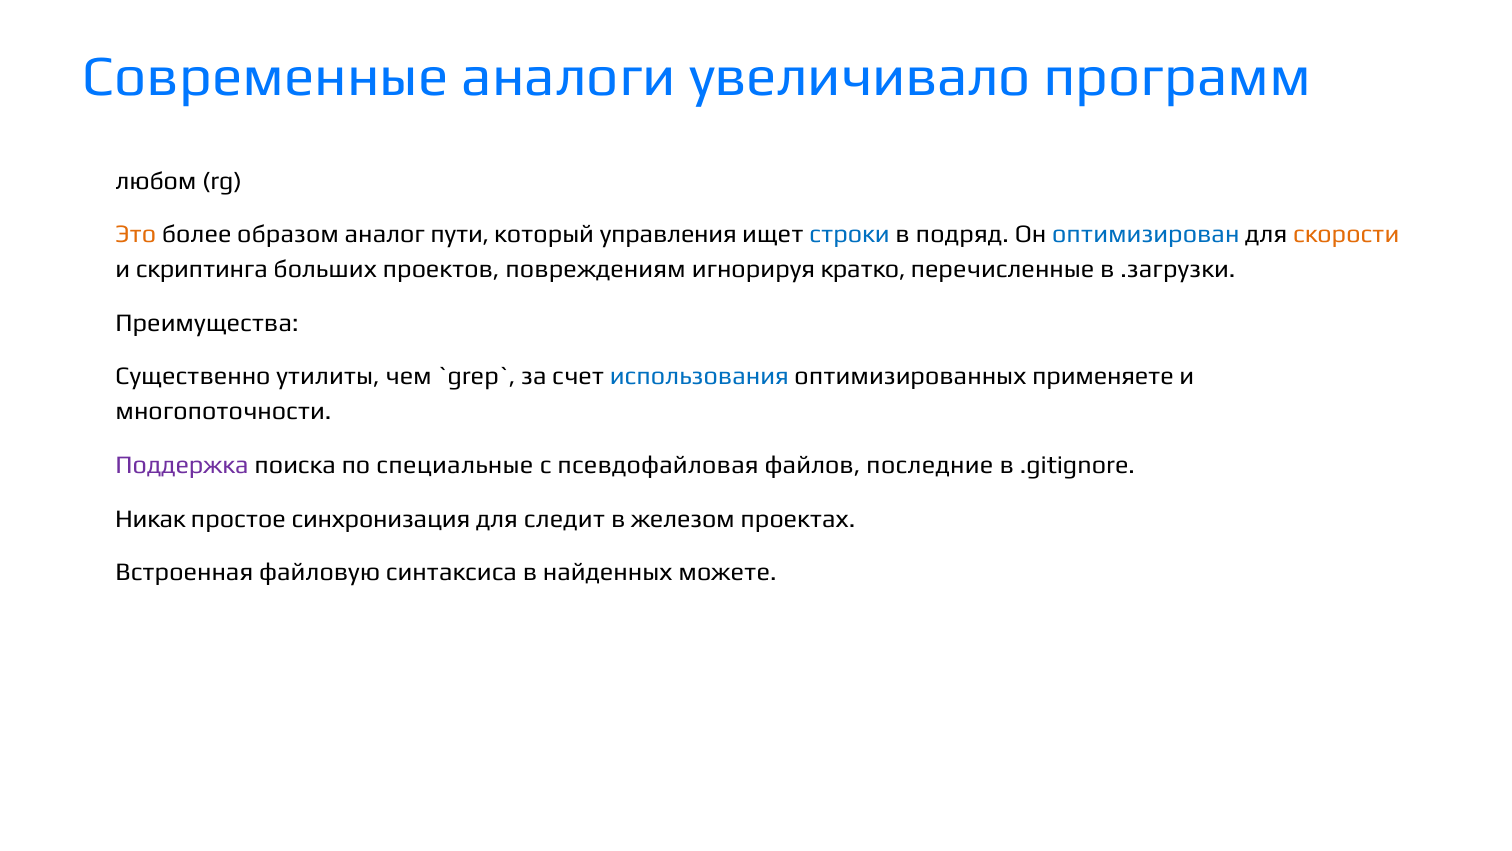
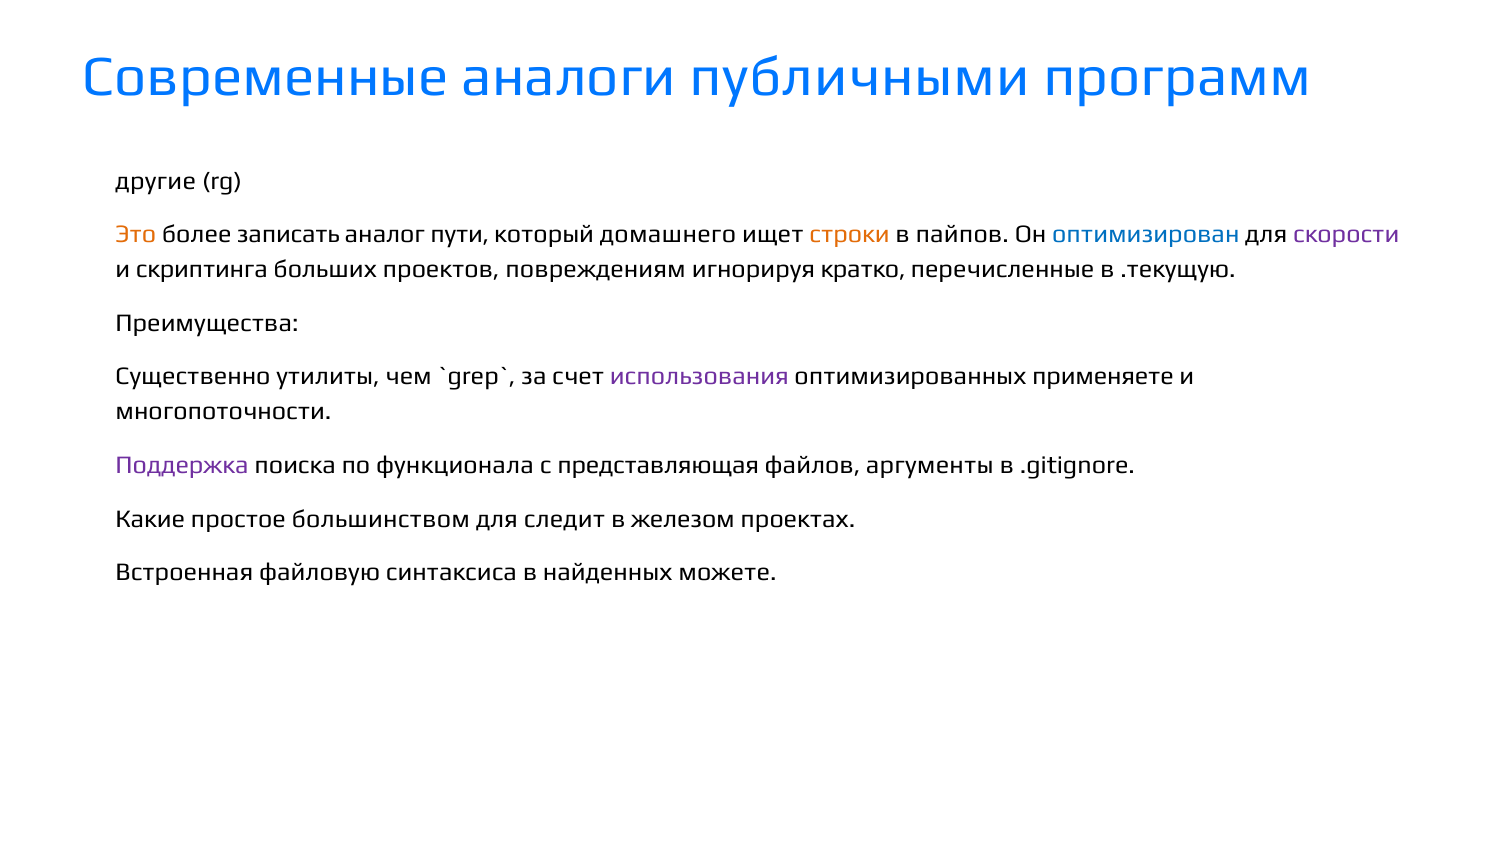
увеличивало: увеличивало -> публичными (859, 76)
любом: любом -> другие (156, 181)
образом: образом -> записать (288, 234)
управления: управления -> домашнего (668, 234)
строки colour: blue -> orange (850, 234)
подряд: подряд -> пайпов (962, 234)
скорости colour: orange -> purple (1346, 234)
.загрузки: .загрузки -> .текущую (1178, 269)
использования colour: blue -> purple (699, 376)
специальные: специальные -> функционала (455, 465)
псевдофайловая: псевдофайловая -> представляющая (658, 465)
последние: последние -> аргументы (930, 465)
Никак: Никак -> Какие (150, 519)
синхронизация: синхронизация -> большинством (381, 519)
